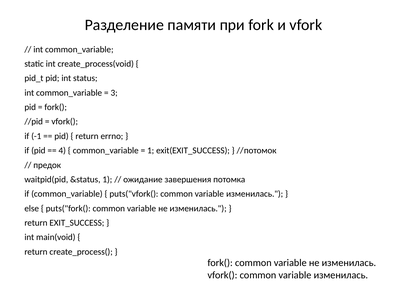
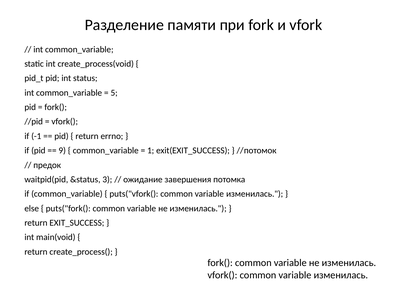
3: 3 -> 5 (114, 93)
4: 4 -> 9 (62, 151)
&status 1: 1 -> 3 (107, 180)
